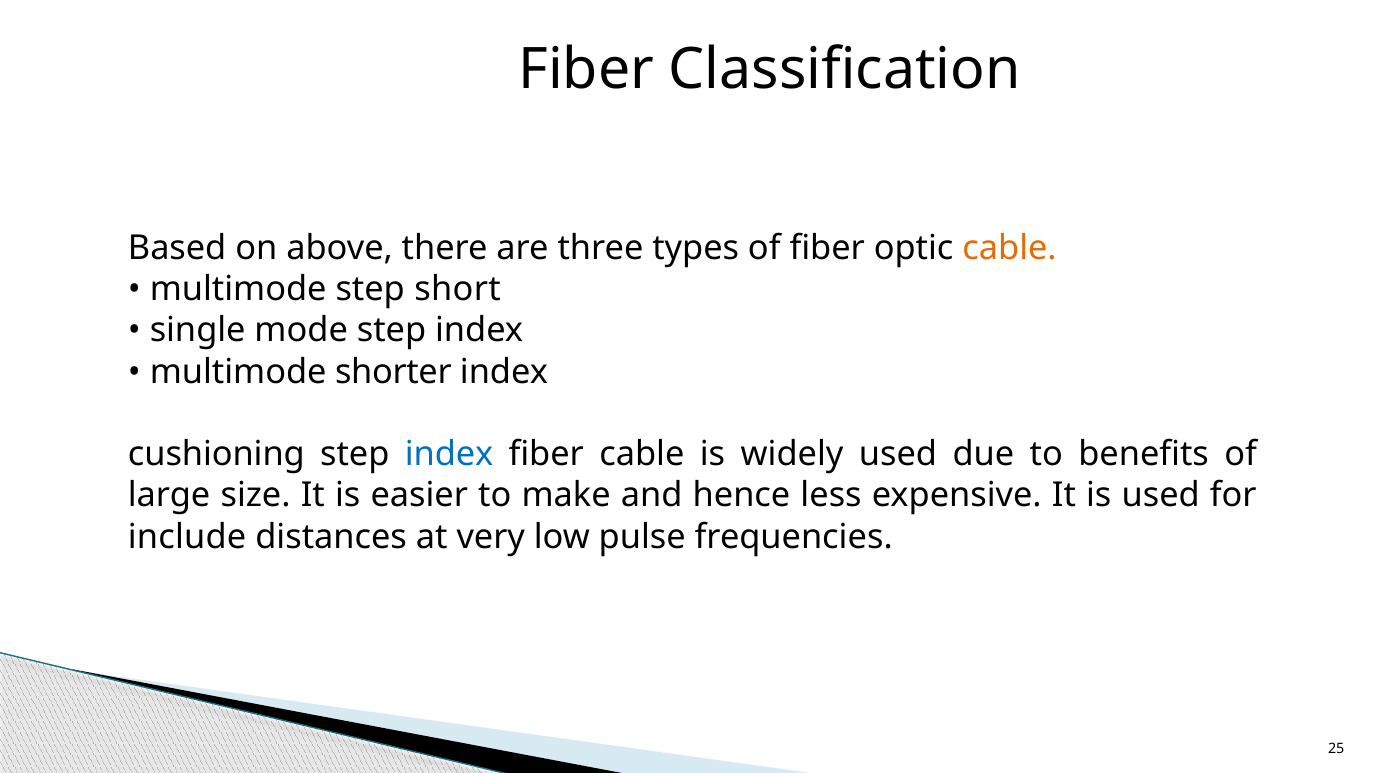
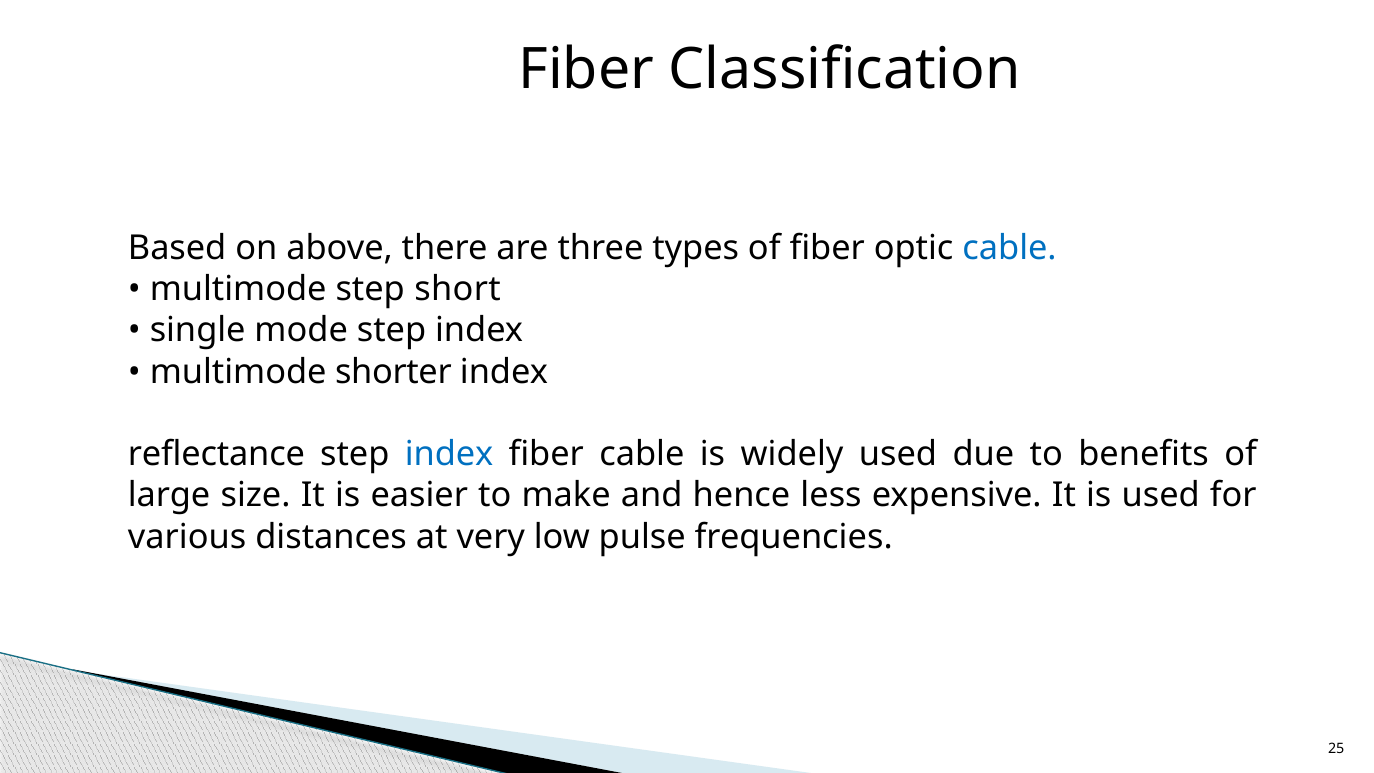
cable colour: orange -> blue (1010, 248)
cushioning: cushioning -> reflectance (216, 454)
include: include -> various (187, 537)
